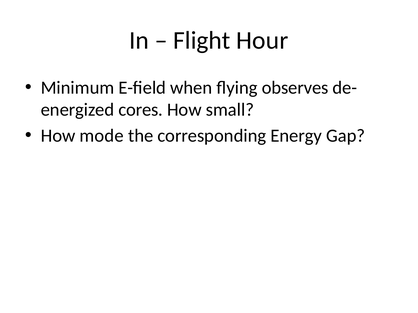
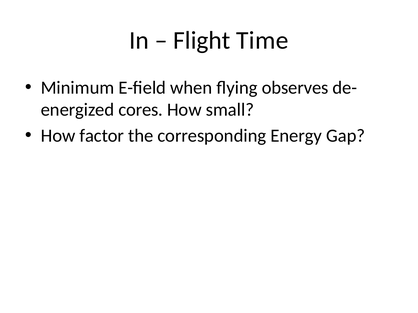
Hour: Hour -> Time (262, 40)
mode: mode -> factor (102, 136)
